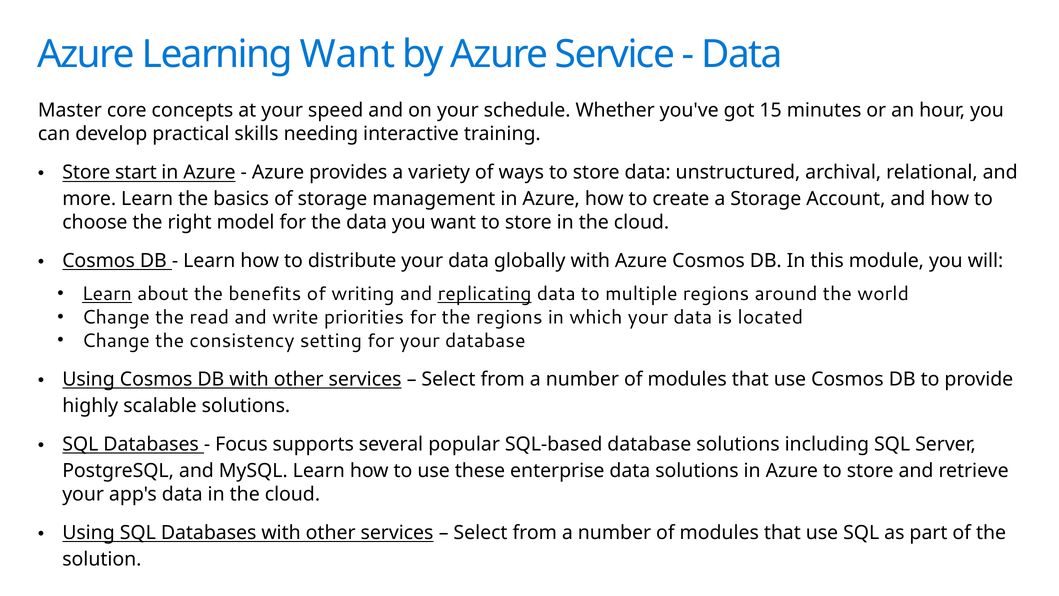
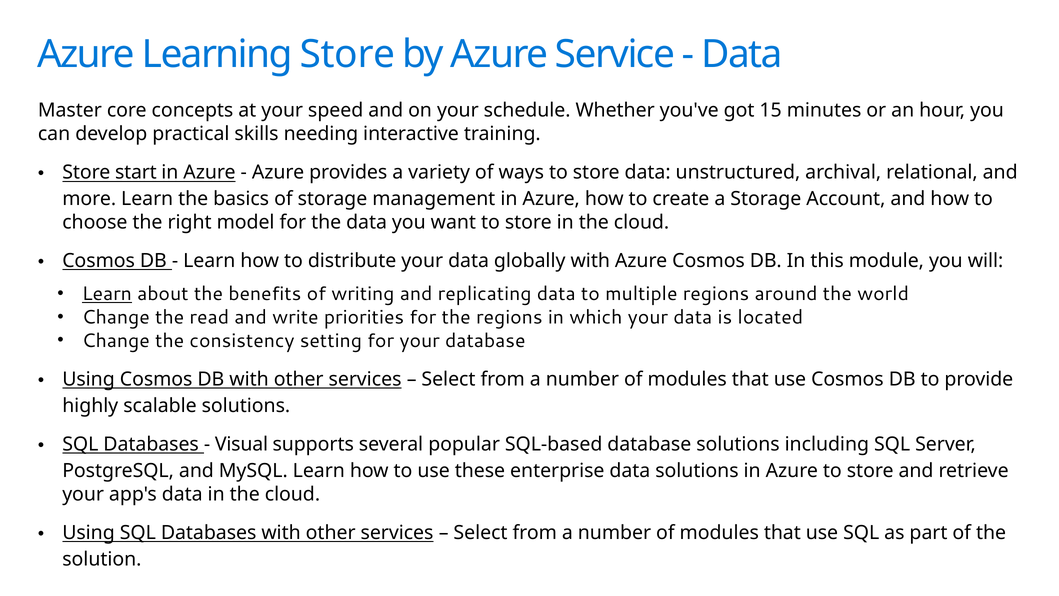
Learning Want: Want -> Store (347, 54)
replicating underline: present -> none (485, 294)
Focus: Focus -> Visual (241, 444)
